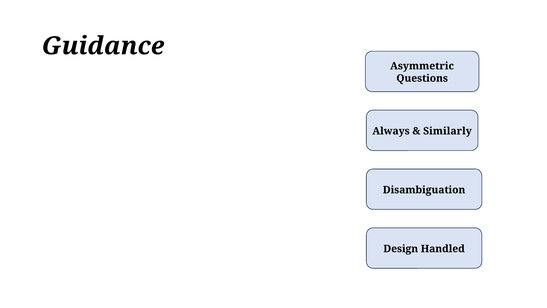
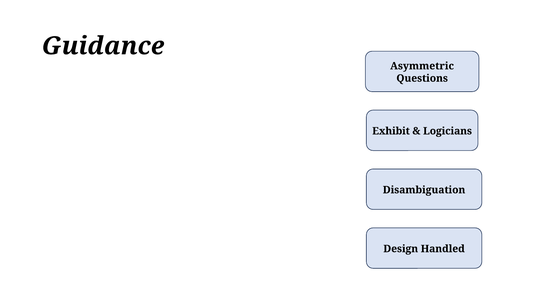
Always: Always -> Exhibit (391, 131)
Similarly: Similarly -> Logicians (448, 131)
